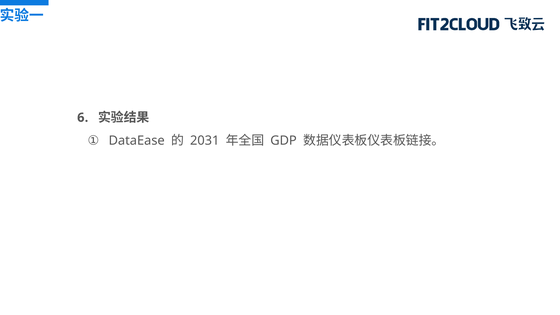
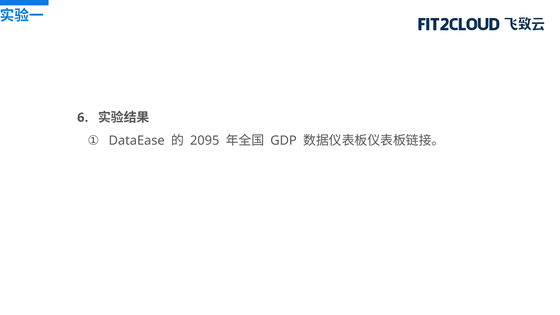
2031: 2031 -> 2095 (205, 141)
